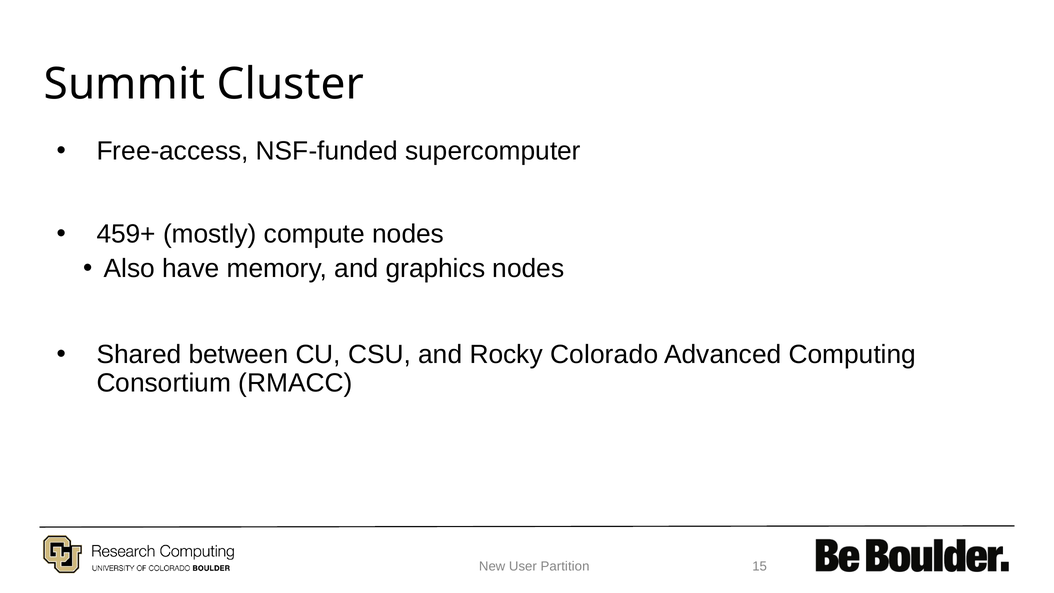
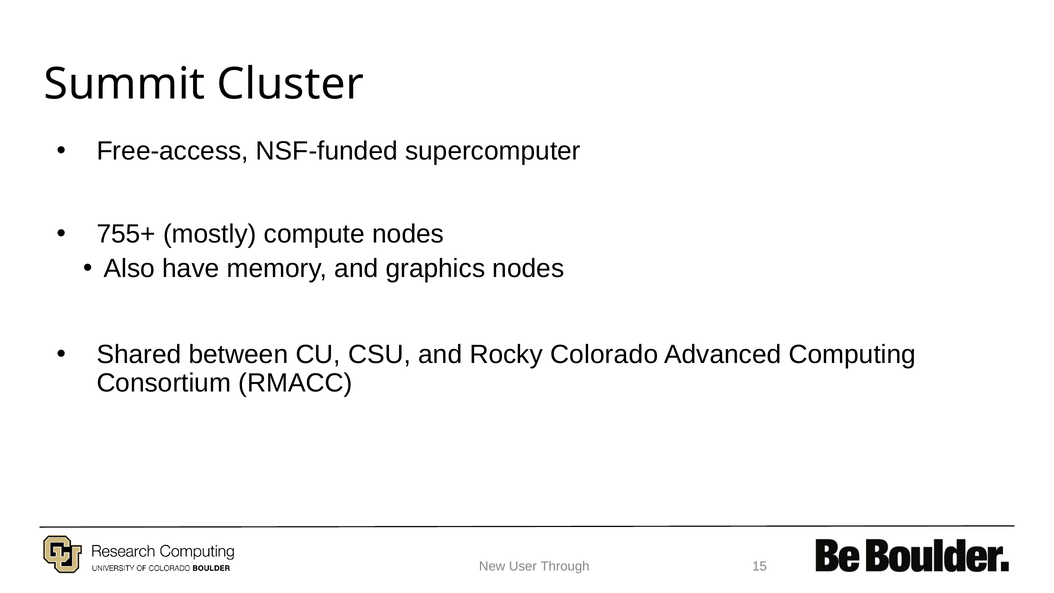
459+: 459+ -> 755+ (126, 234)
Partition: Partition -> Through (565, 566)
